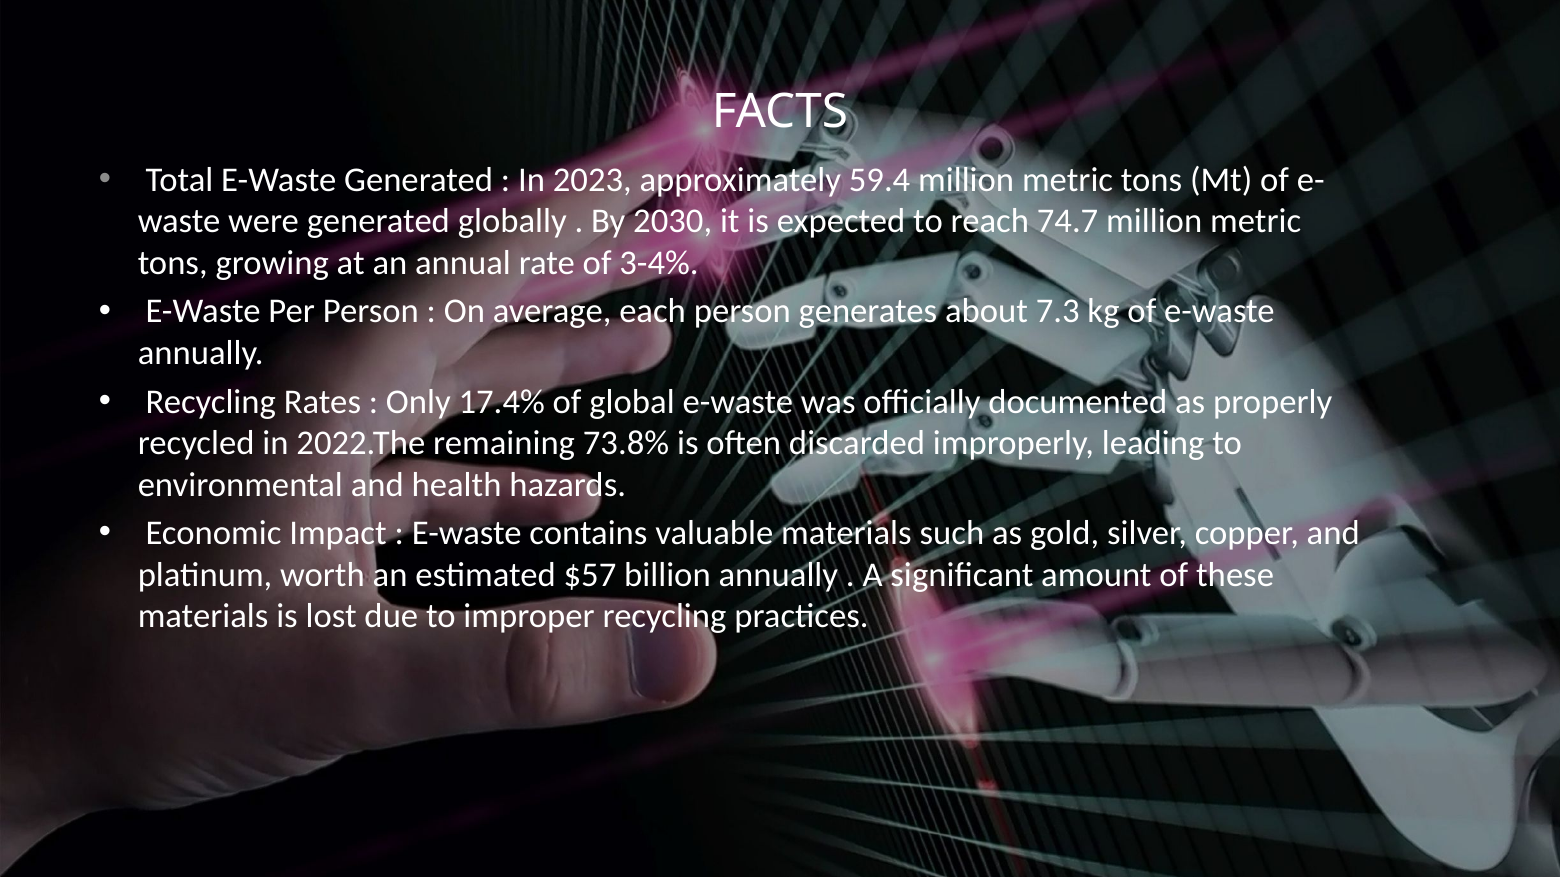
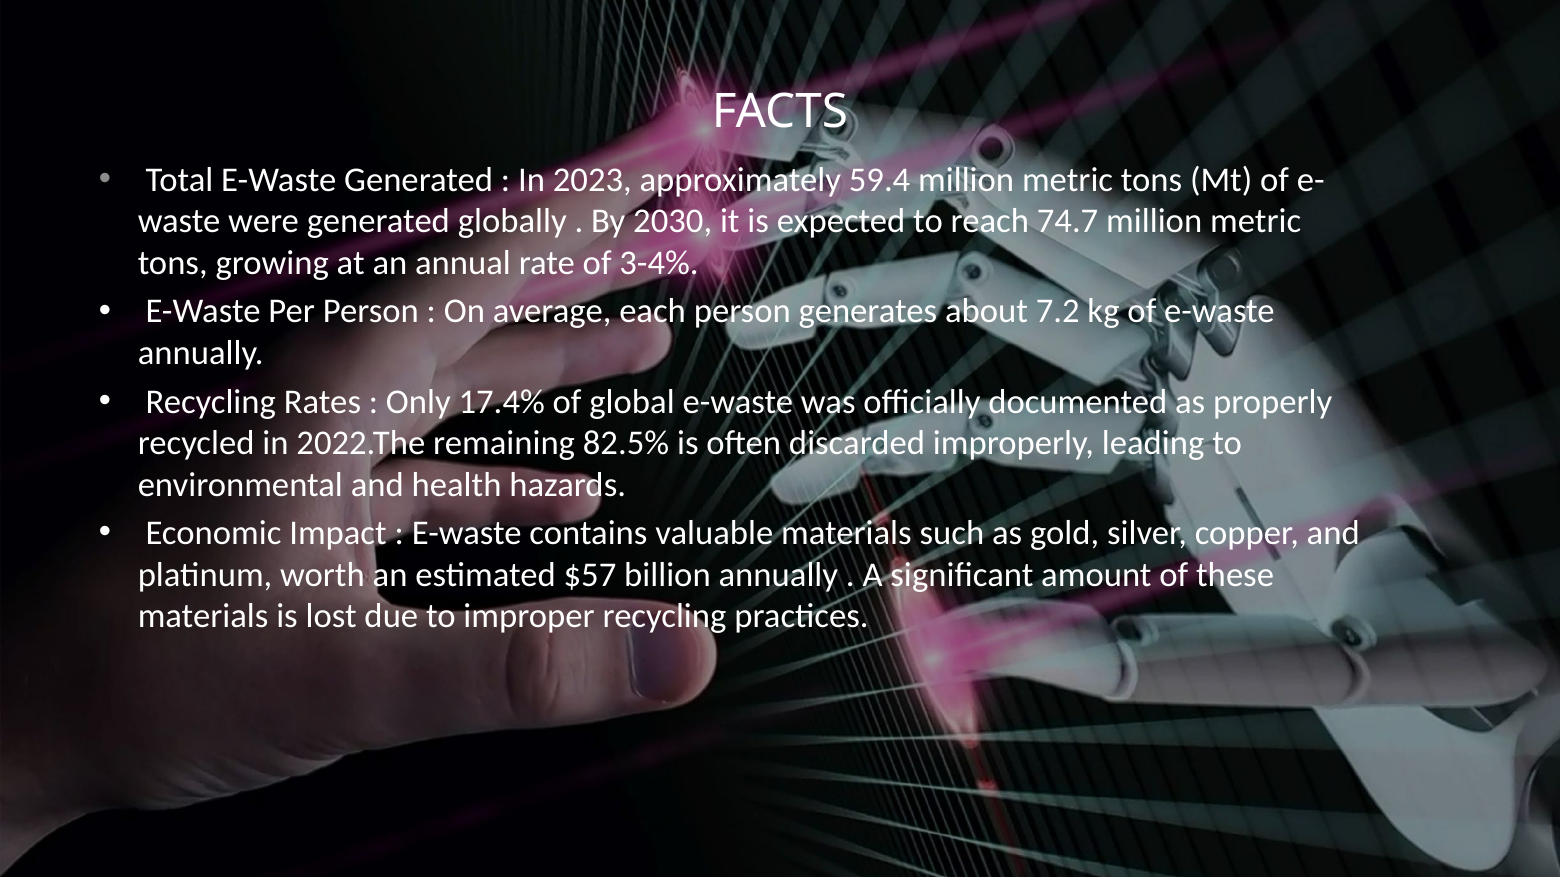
7.3: 7.3 -> 7.2 (1058, 312)
73.8%: 73.8% -> 82.5% (626, 443)
